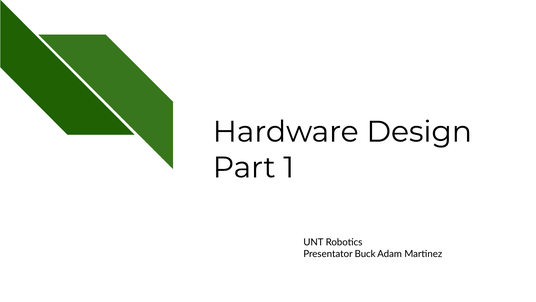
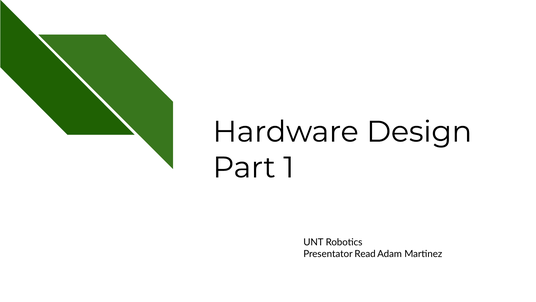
Buck: Buck -> Read (365, 254)
